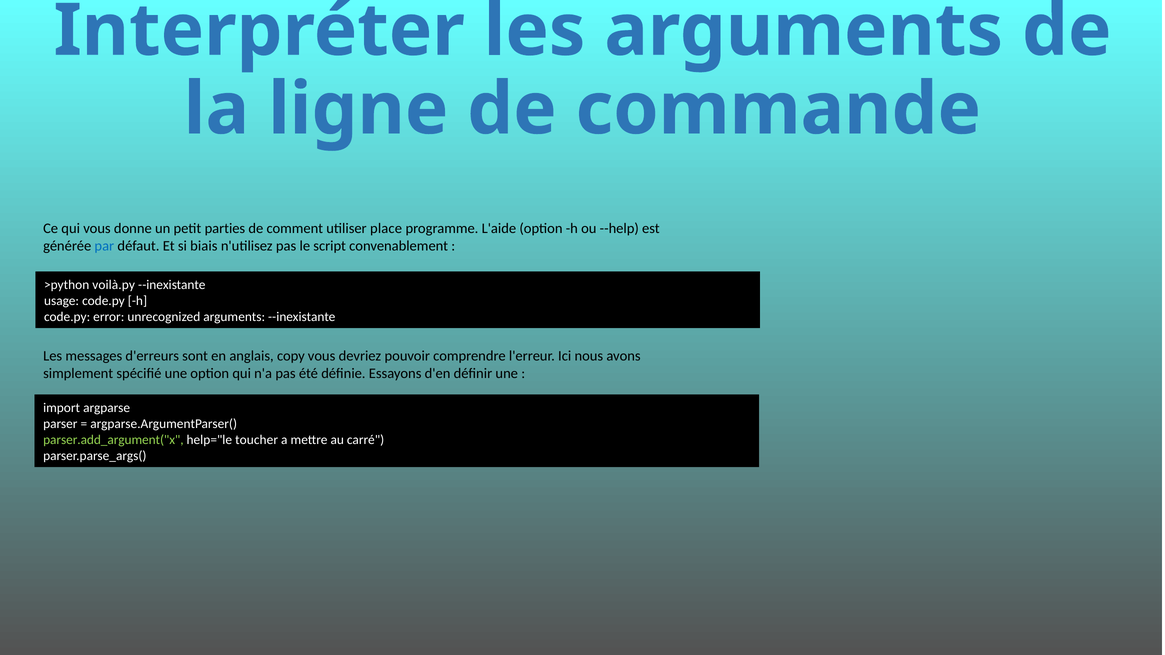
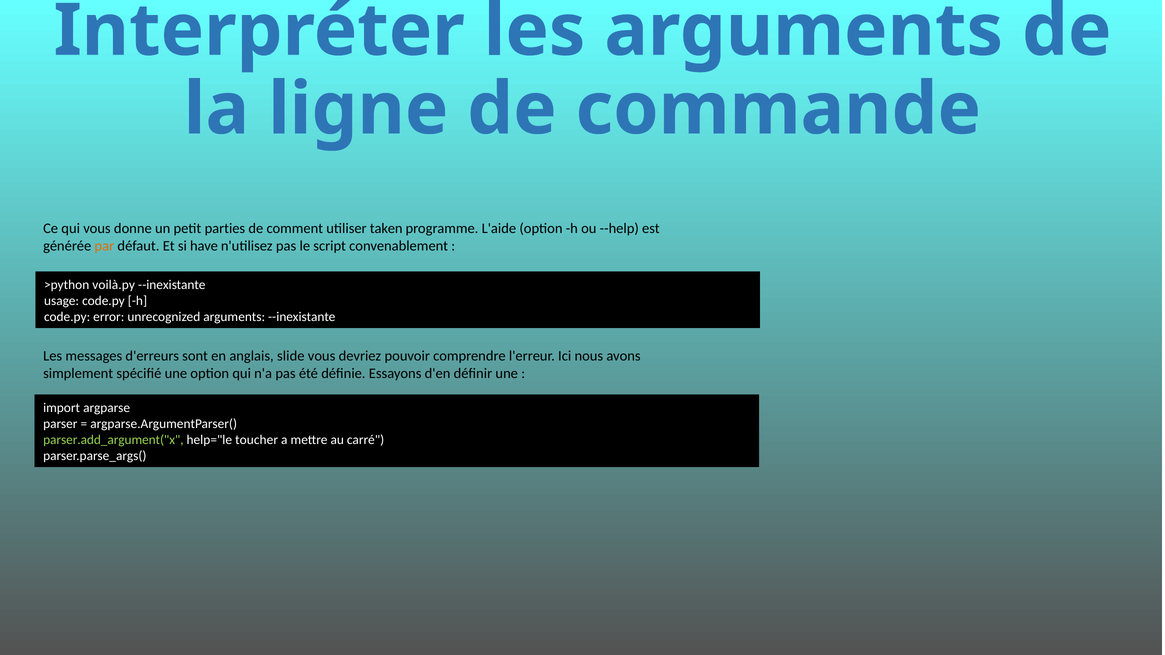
place: place -> taken (386, 228)
par colour: blue -> orange (104, 246)
biais: biais -> have (204, 246)
copy: copy -> slide (291, 356)
